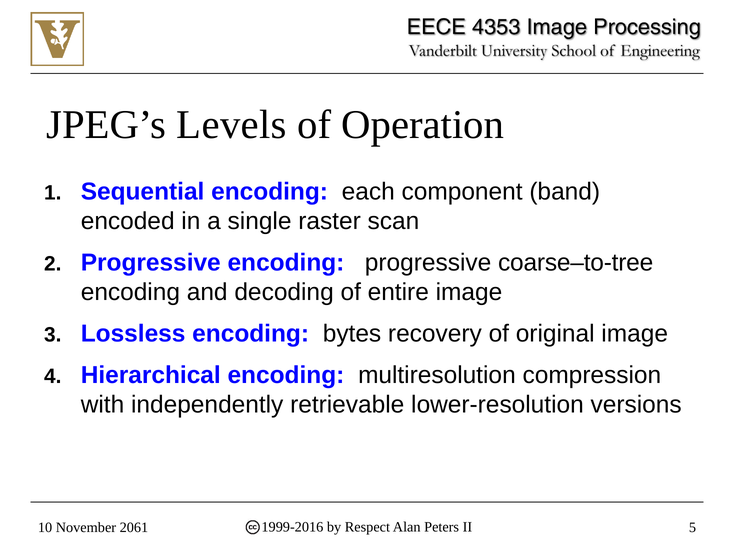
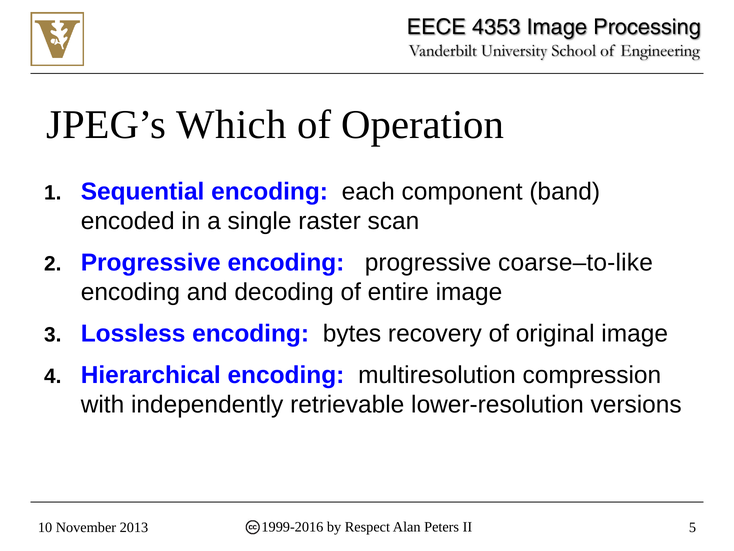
Levels: Levels -> Which (232, 125)
coarse–to-tree: coarse–to-tree -> coarse–to-like (575, 262)
2061: 2061 -> 2013 (134, 527)
